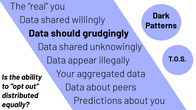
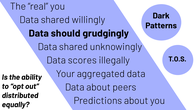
appear: appear -> scores (82, 60)
